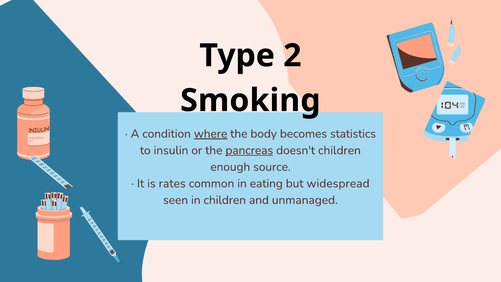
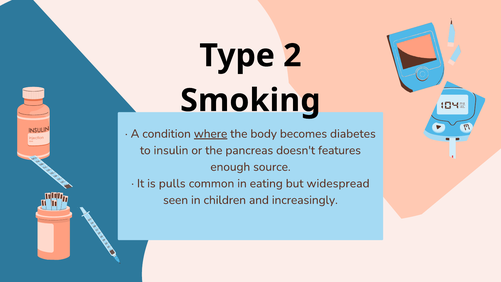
statistics: statistics -> diabetes (353, 134)
pancreas underline: present -> none (249, 150)
doesn't children: children -> features (339, 150)
rates: rates -> pulls (172, 183)
unmanaged: unmanaged -> increasingly (305, 200)
